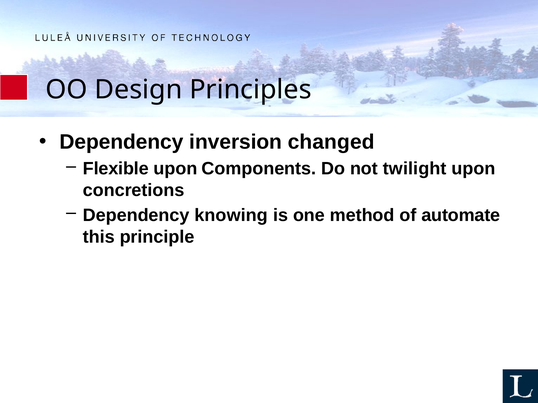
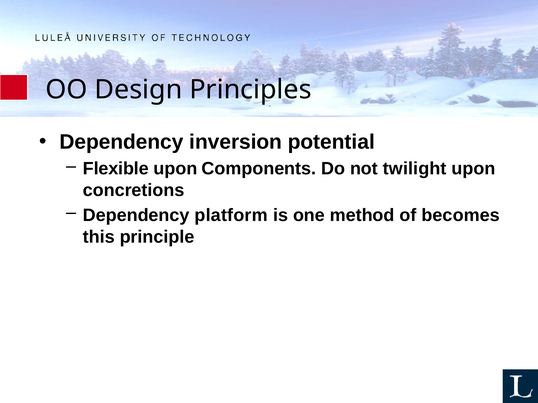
changed: changed -> potential (331, 142)
knowing: knowing -> platform (231, 216)
automate: automate -> becomes (461, 216)
